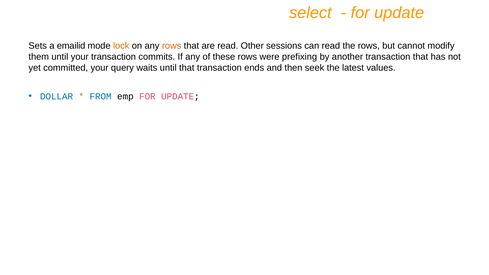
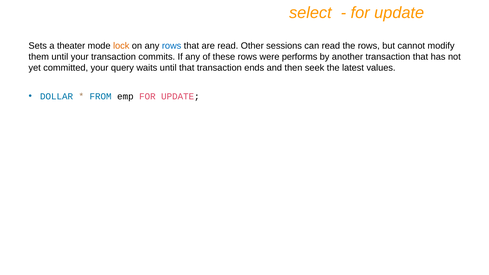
emailid: emailid -> theater (71, 46)
rows colour: orange -> blue (172, 46)
prefixing: prefixing -> performs (300, 57)
